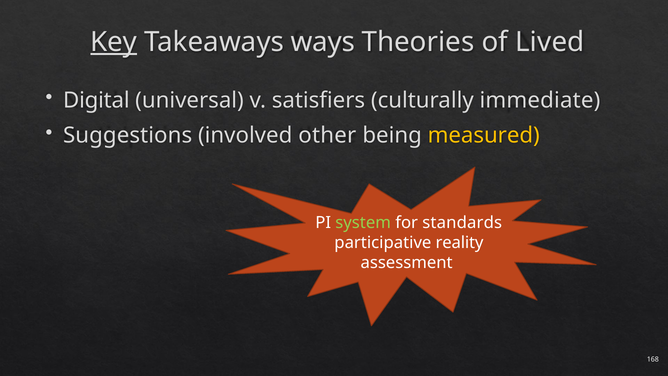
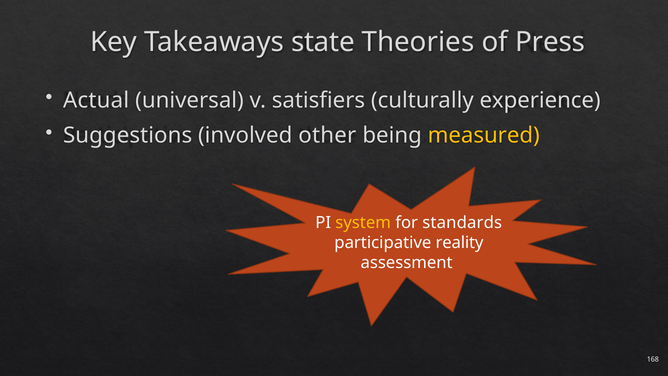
Key underline: present -> none (114, 42)
ways: ways -> state (323, 42)
Lived: Lived -> Press (550, 42)
Digital: Digital -> Actual (96, 100)
immediate: immediate -> experience (540, 100)
system colour: light green -> yellow (363, 222)
